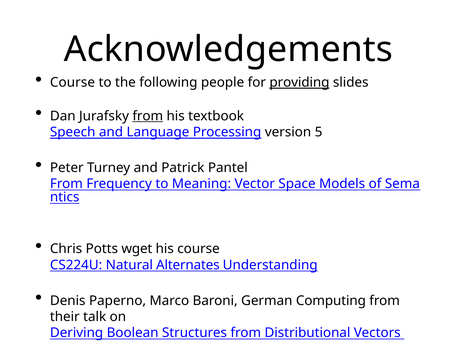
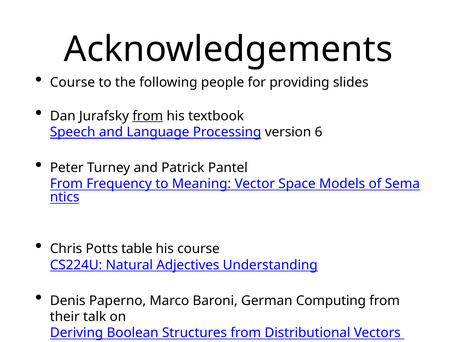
providing underline: present -> none (299, 83)
5: 5 -> 6 (319, 132)
wget: wget -> table (137, 249)
Alternates: Alternates -> Adjectives (188, 266)
